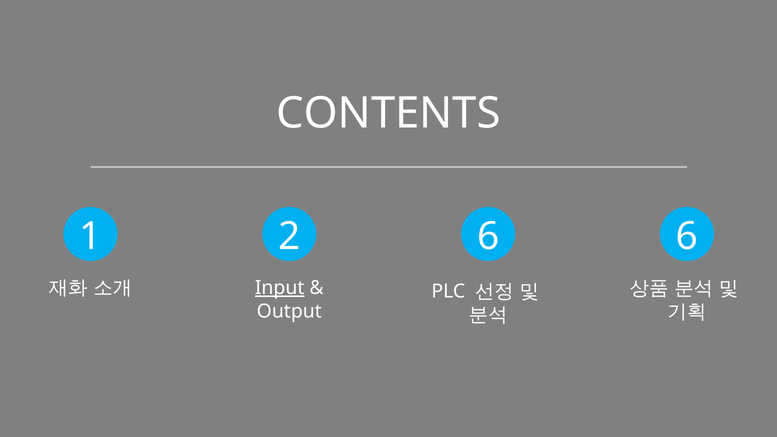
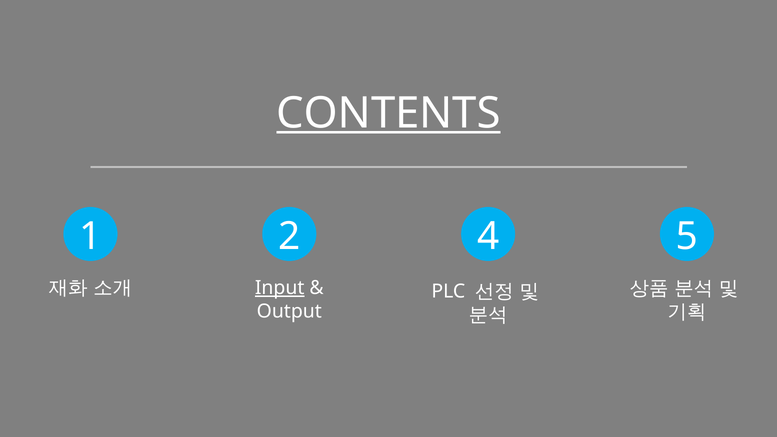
CONTENTS underline: none -> present (389, 113)
2 6: 6 -> 4 (488, 237)
1 6: 6 -> 5 (687, 237)
